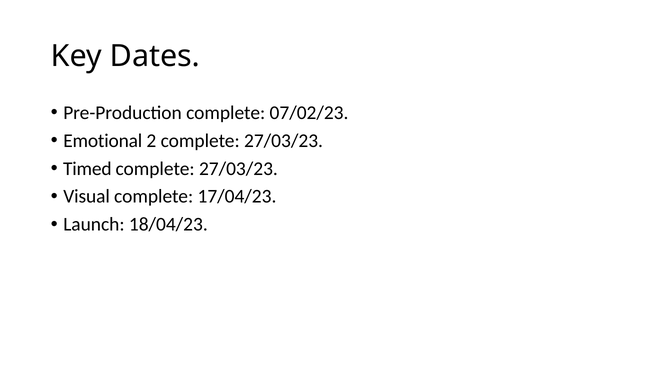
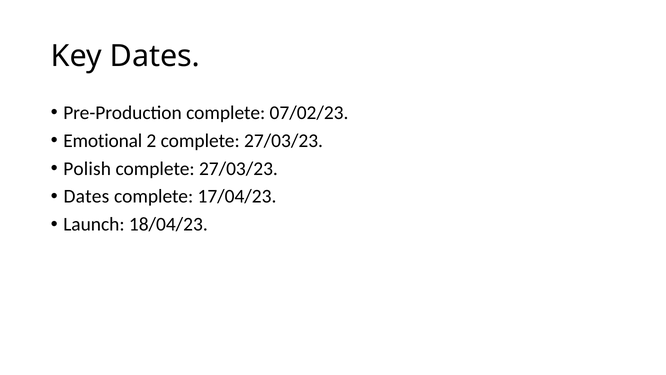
Timed: Timed -> Polish (87, 168)
Visual: Visual -> Dates (86, 196)
